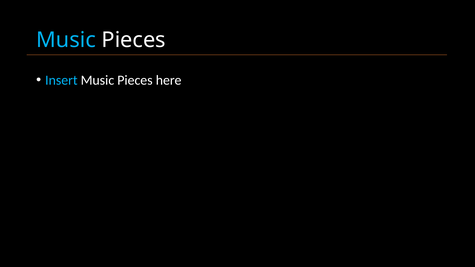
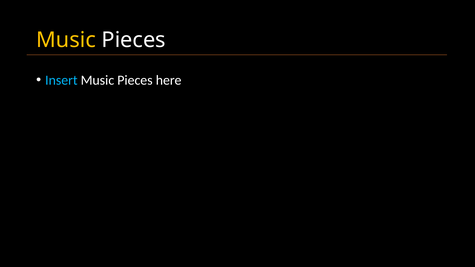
Music colour: light blue -> yellow (66, 40)
